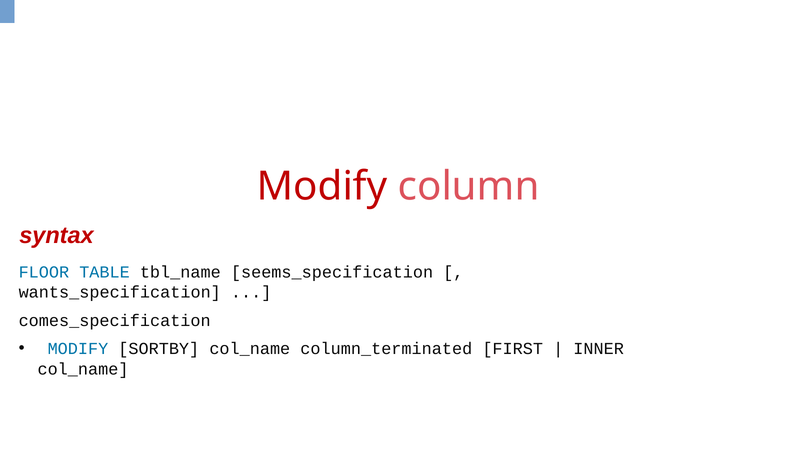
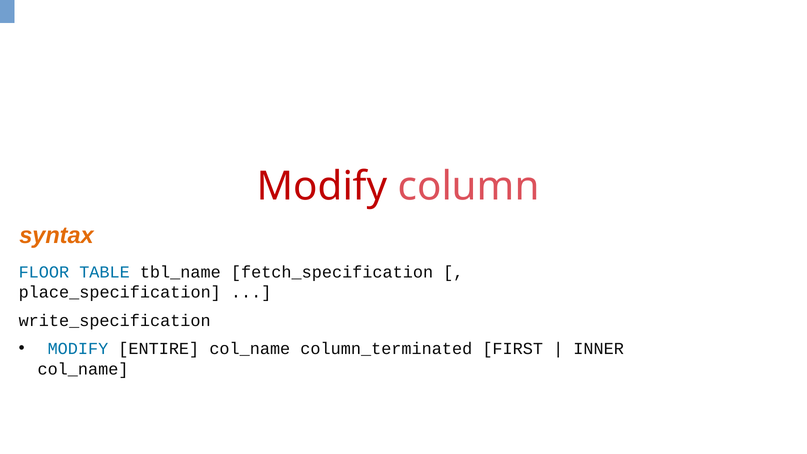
syntax colour: red -> orange (56, 236)
seems_specification: seems_specification -> fetch_specification (332, 272)
wants_specification: wants_specification -> place_specification (120, 292)
comes_specification: comes_specification -> write_specification (115, 321)
SORTBY: SORTBY -> ENTIRE (159, 349)
